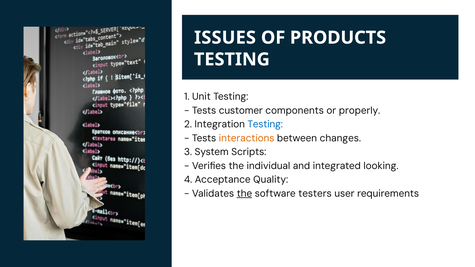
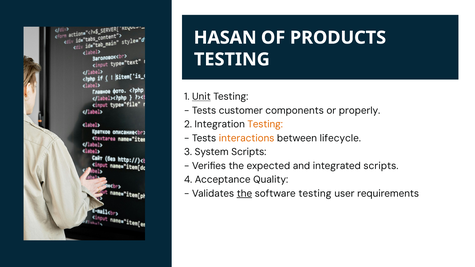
ISSUES: ISSUES -> HASAN (225, 38)
Unit underline: none -> present (201, 97)
Testing colour: blue -> orange (265, 124)
changes: changes -> lifecycle (340, 138)
individual: individual -> expected (268, 166)
integrated looking: looking -> scripts (381, 166)
software testers: testers -> testing (315, 194)
